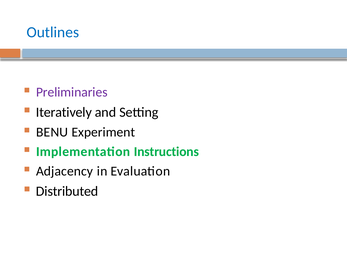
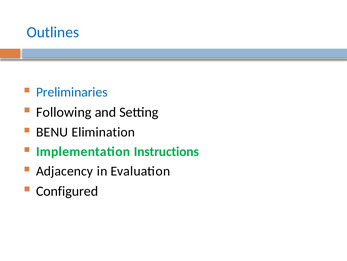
Preliminaries colour: purple -> blue (72, 92)
Iteratively: Iteratively -> Following (64, 112)
Experiment: Experiment -> Elimination (103, 132)
Distributed: Distributed -> Configured (67, 191)
